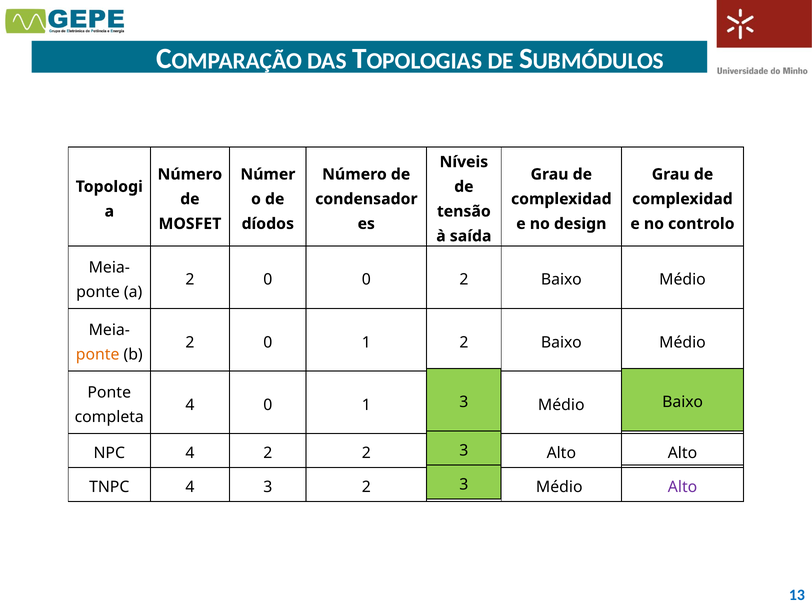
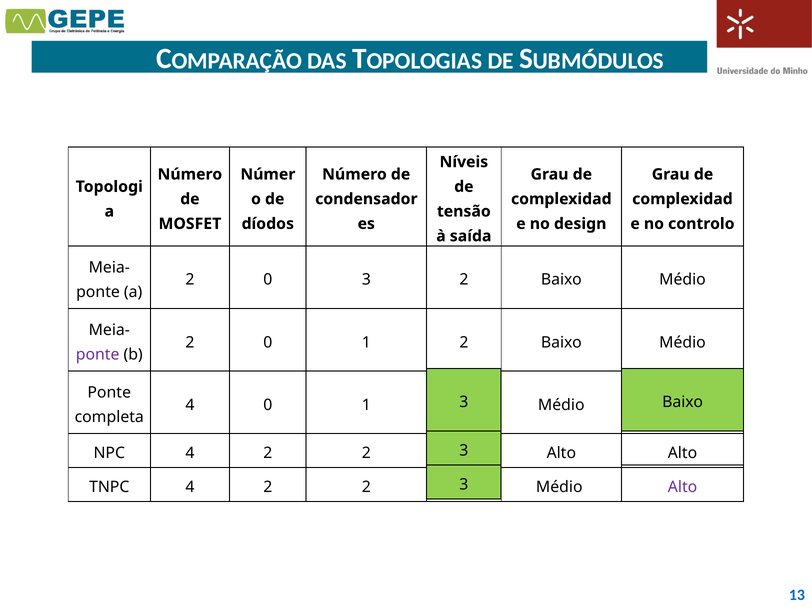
0 0: 0 -> 3 (366, 280)
ponte colour: orange -> purple (98, 355)
TNPC 4 3: 3 -> 2 (268, 487)
